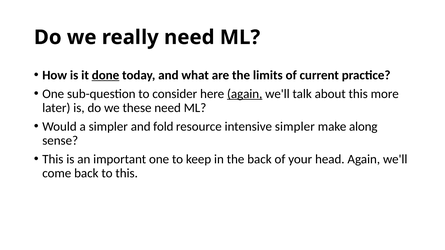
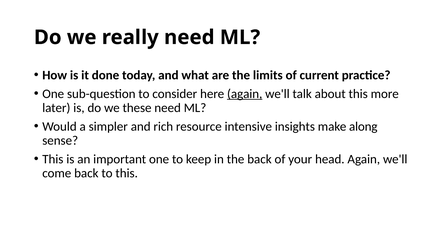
done underline: present -> none (106, 75)
fold: fold -> rich (163, 127)
intensive simpler: simpler -> insights (295, 127)
